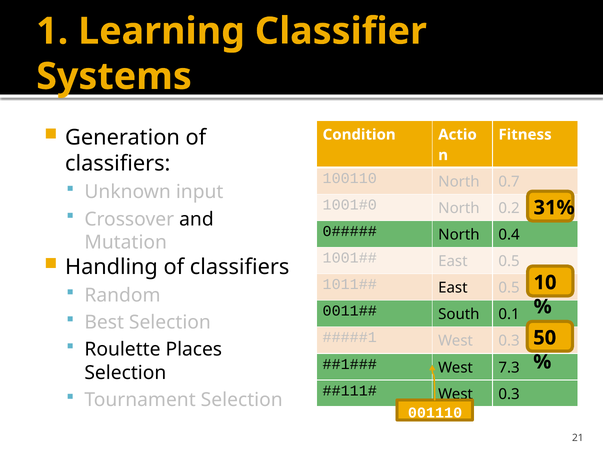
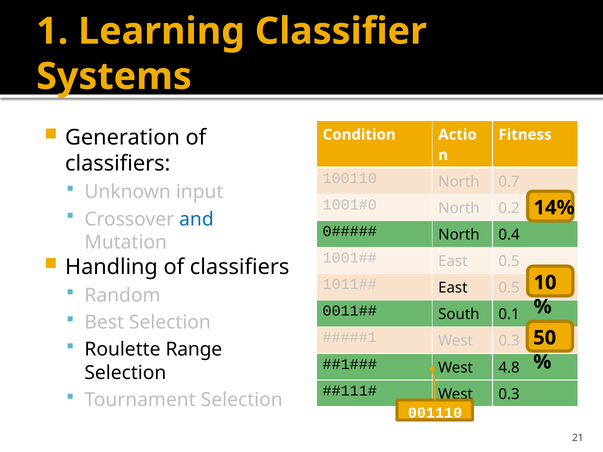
31%: 31% -> 14% (554, 208)
and colour: black -> blue (196, 219)
Places: Places -> Range (194, 350)
7.3: 7.3 -> 4.8 (509, 368)
